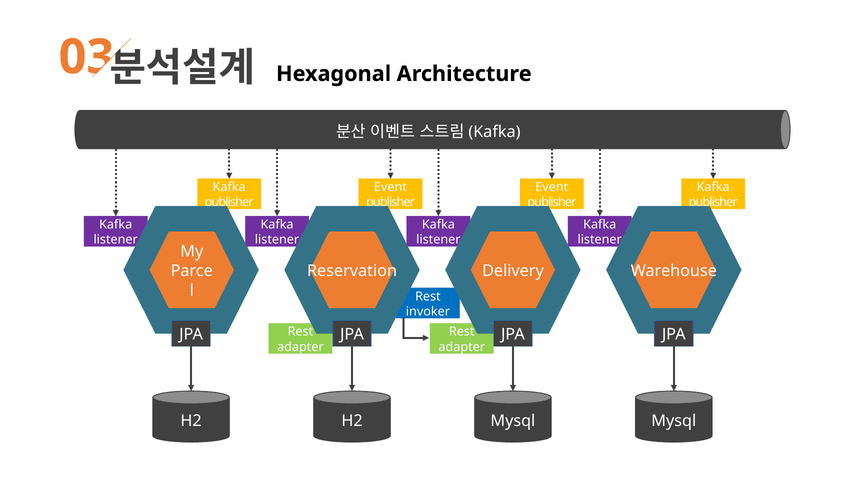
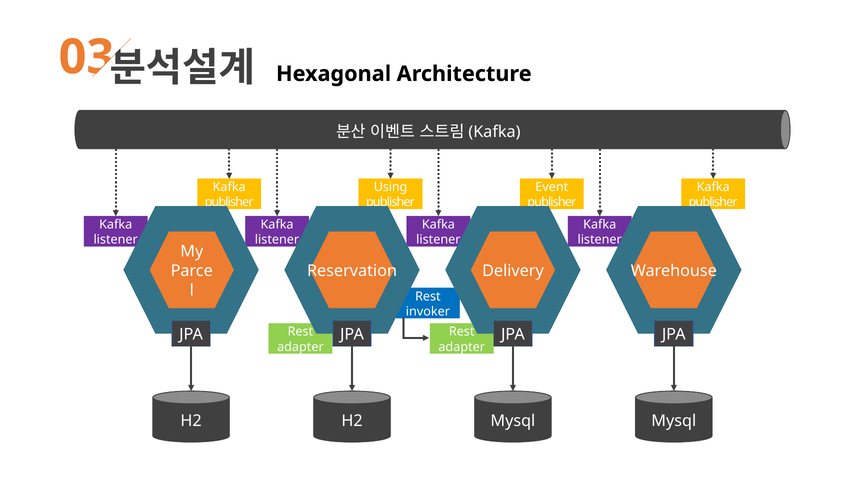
Event: Event -> Using (391, 187)
